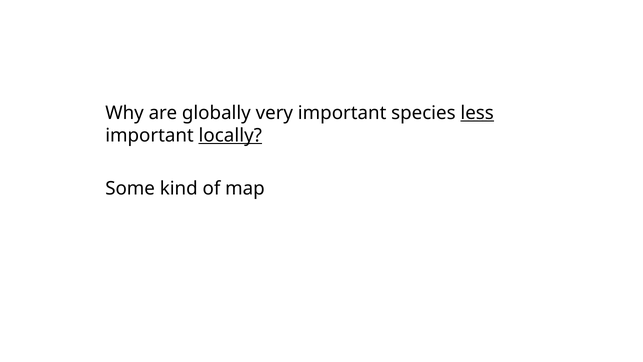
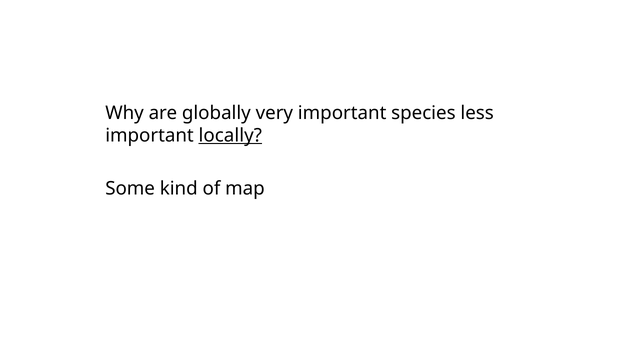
less underline: present -> none (477, 113)
